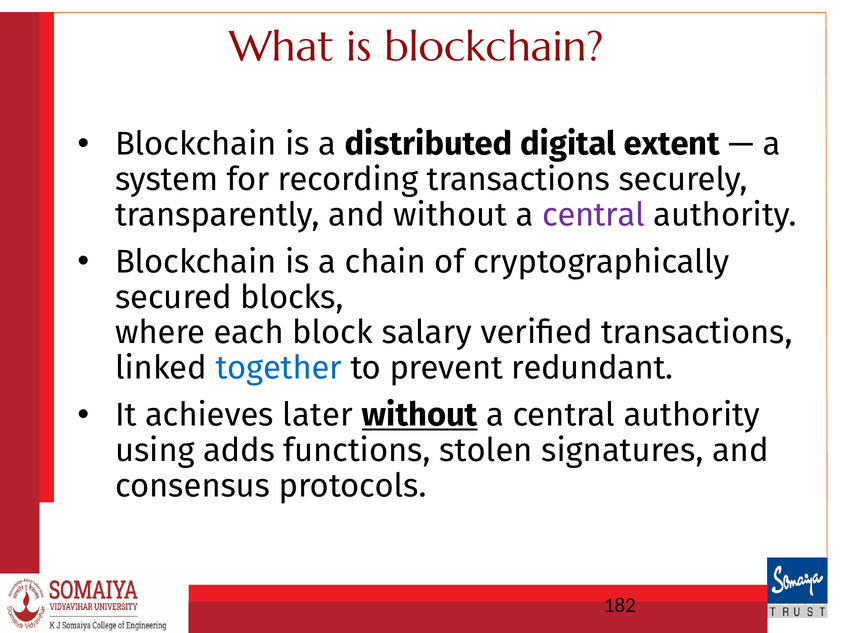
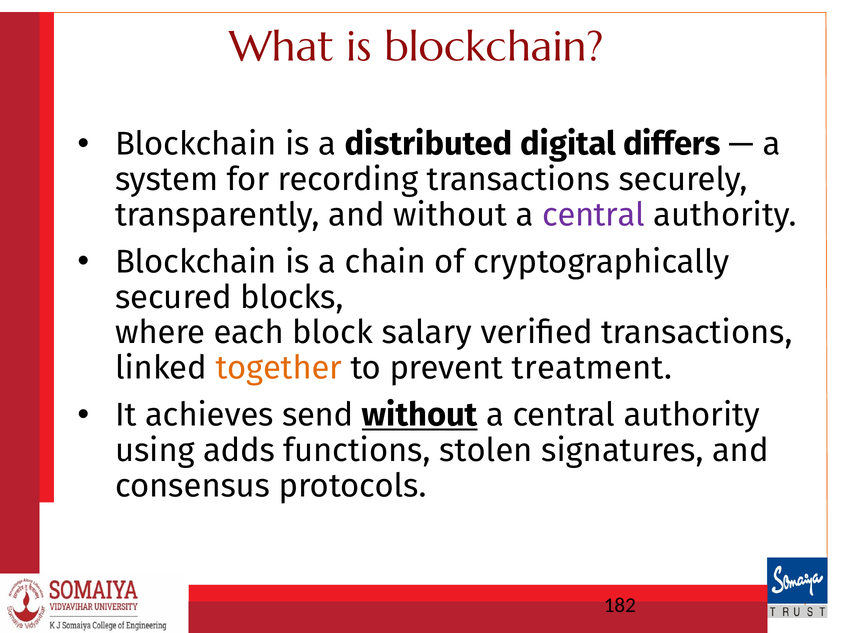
extent: extent -> differs (672, 144)
together colour: blue -> orange (279, 368)
redundant: redundant -> treatment (592, 368)
later: later -> send (318, 415)
